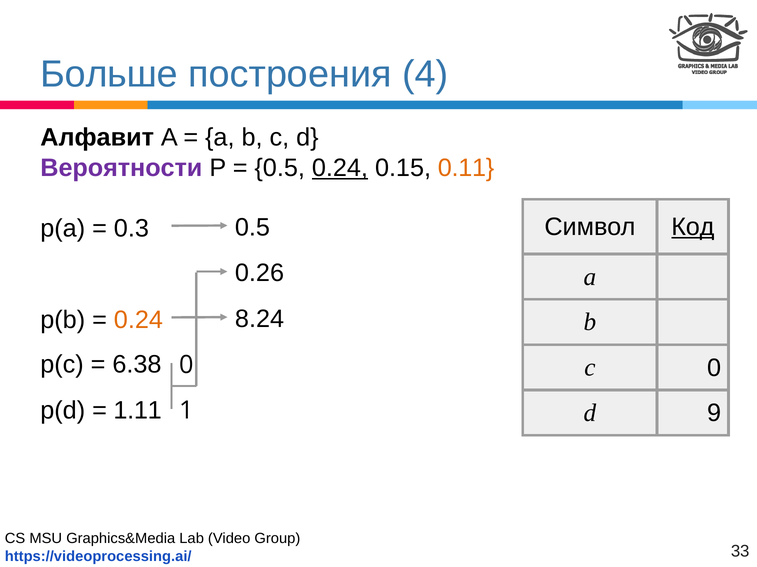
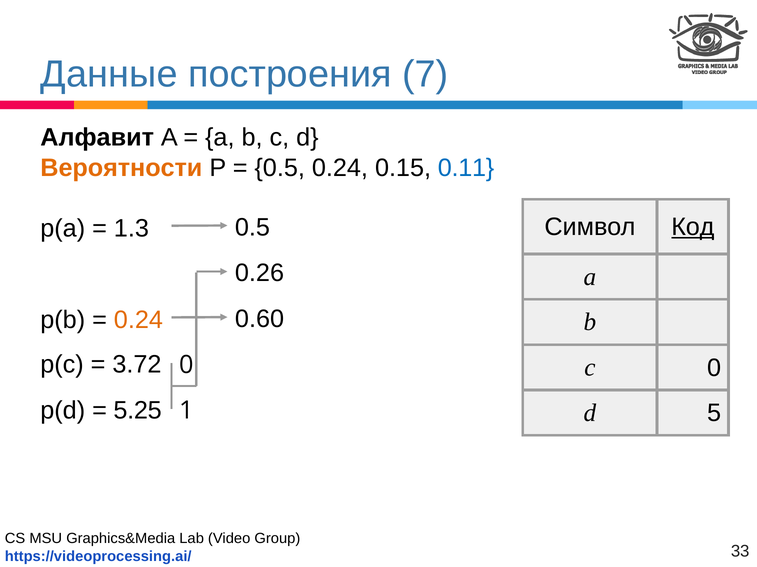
Больше: Больше -> Данные (109, 74)
4: 4 -> 7 (425, 74)
Вероятности colour: purple -> orange (121, 168)
0.24 underline: present -> none (340, 168)
0.11 colour: orange -> blue (466, 168)
0.3: 0.3 -> 1.3 (131, 229)
8.24: 8.24 -> 0.60 (260, 319)
6.38: 6.38 -> 3.72 (137, 365)
1.11: 1.11 -> 5.25 (138, 411)
9: 9 -> 5 (714, 414)
